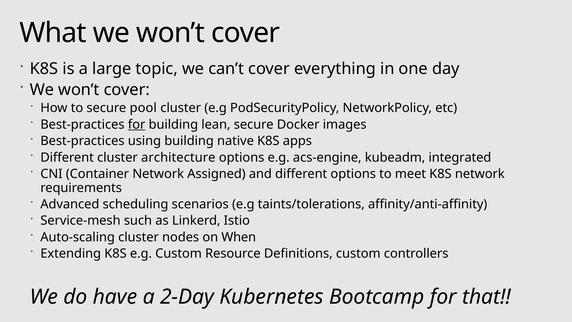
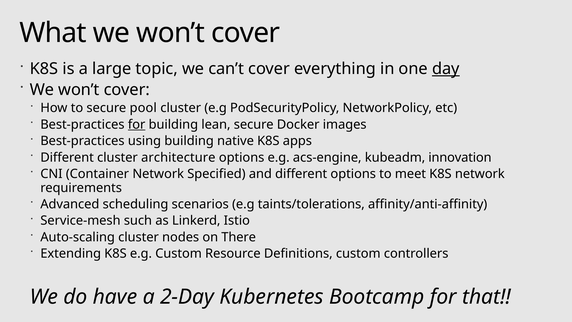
day underline: none -> present (446, 69)
integrated: integrated -> innovation (460, 157)
Assigned: Assigned -> Specified (216, 174)
When: When -> There (239, 237)
